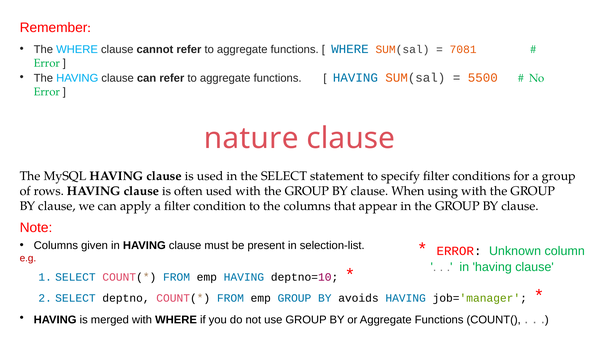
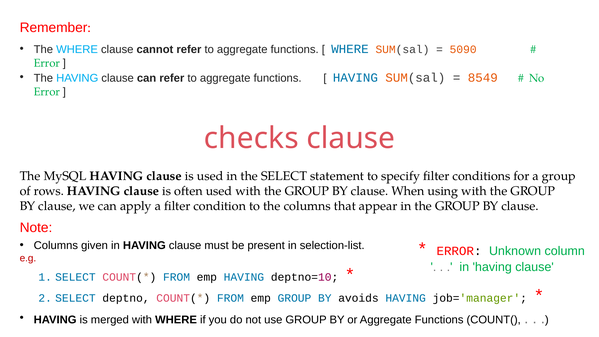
7081: 7081 -> 5090 (463, 50)
5500: 5500 -> 8549 (483, 78)
nature: nature -> checks (251, 138)
